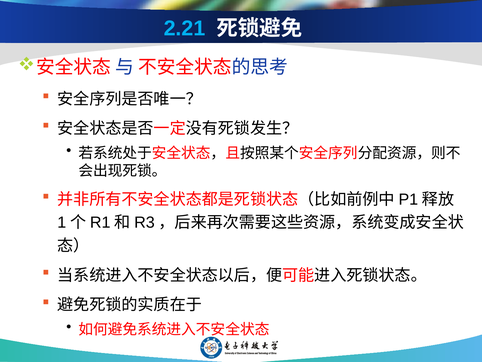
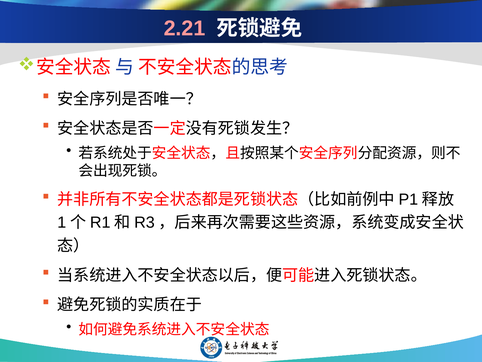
2.21 colour: light blue -> pink (185, 28)
